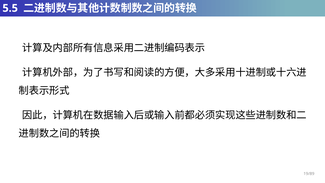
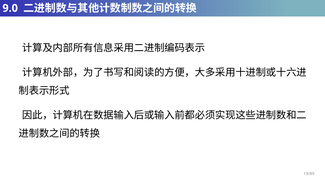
5.5: 5.5 -> 9.0 (10, 8)
